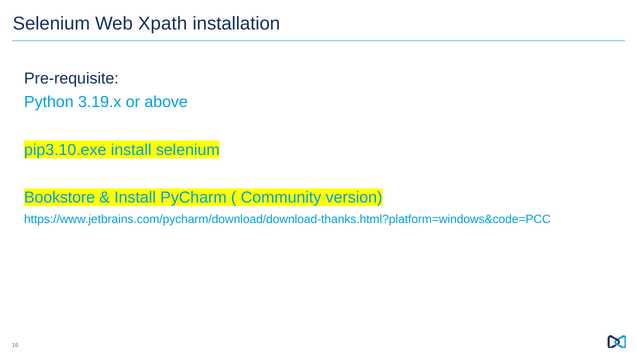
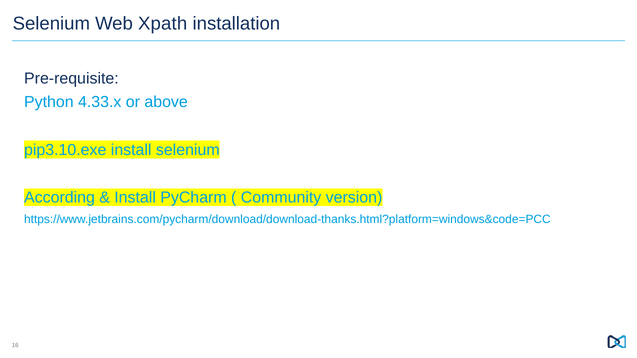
3.19.x: 3.19.x -> 4.33.x (100, 102)
Bookstore: Bookstore -> According (60, 198)
